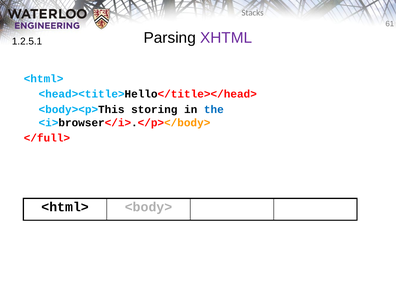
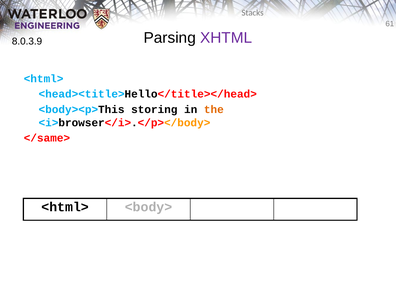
1.2.5.1: 1.2.5.1 -> 8.0.3.9 (27, 41)
the colour: blue -> orange (214, 109)
</full>: </full> -> </same> (47, 138)
